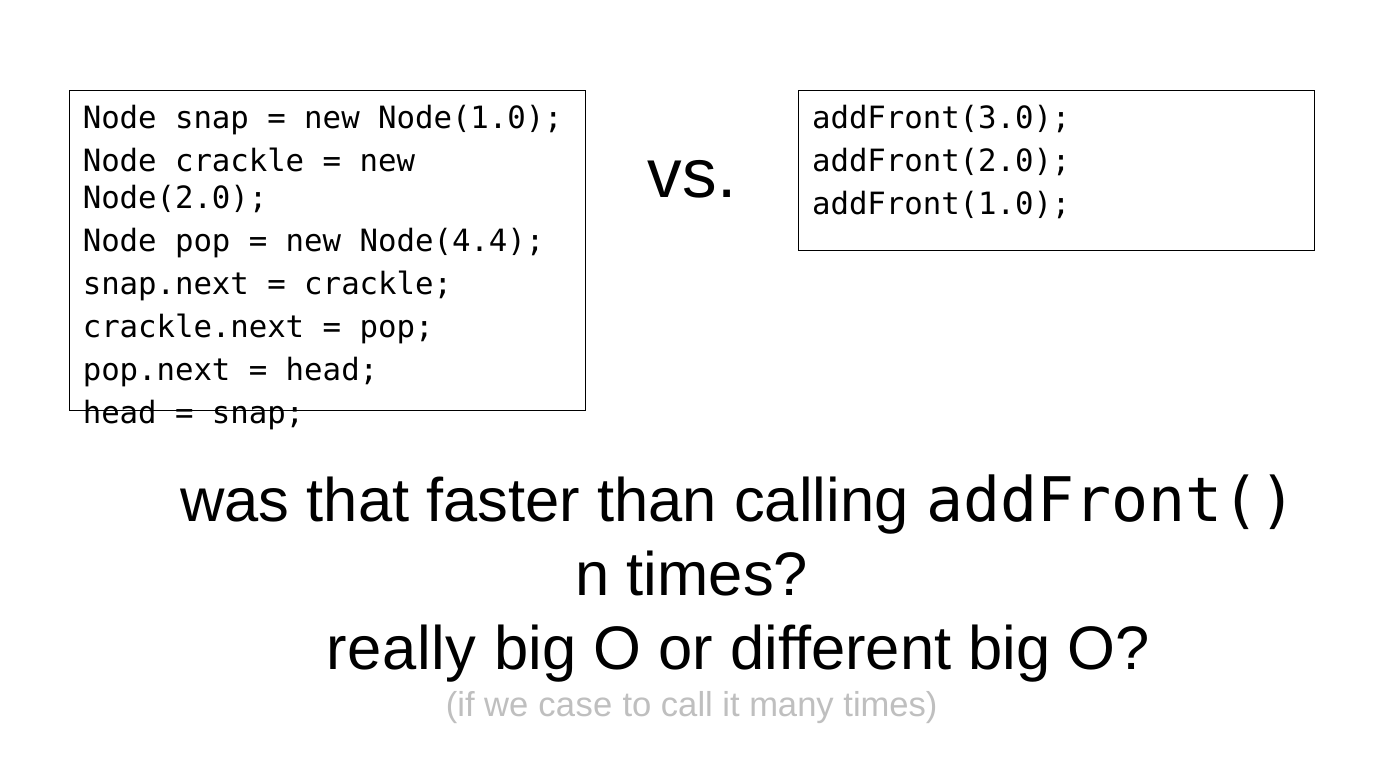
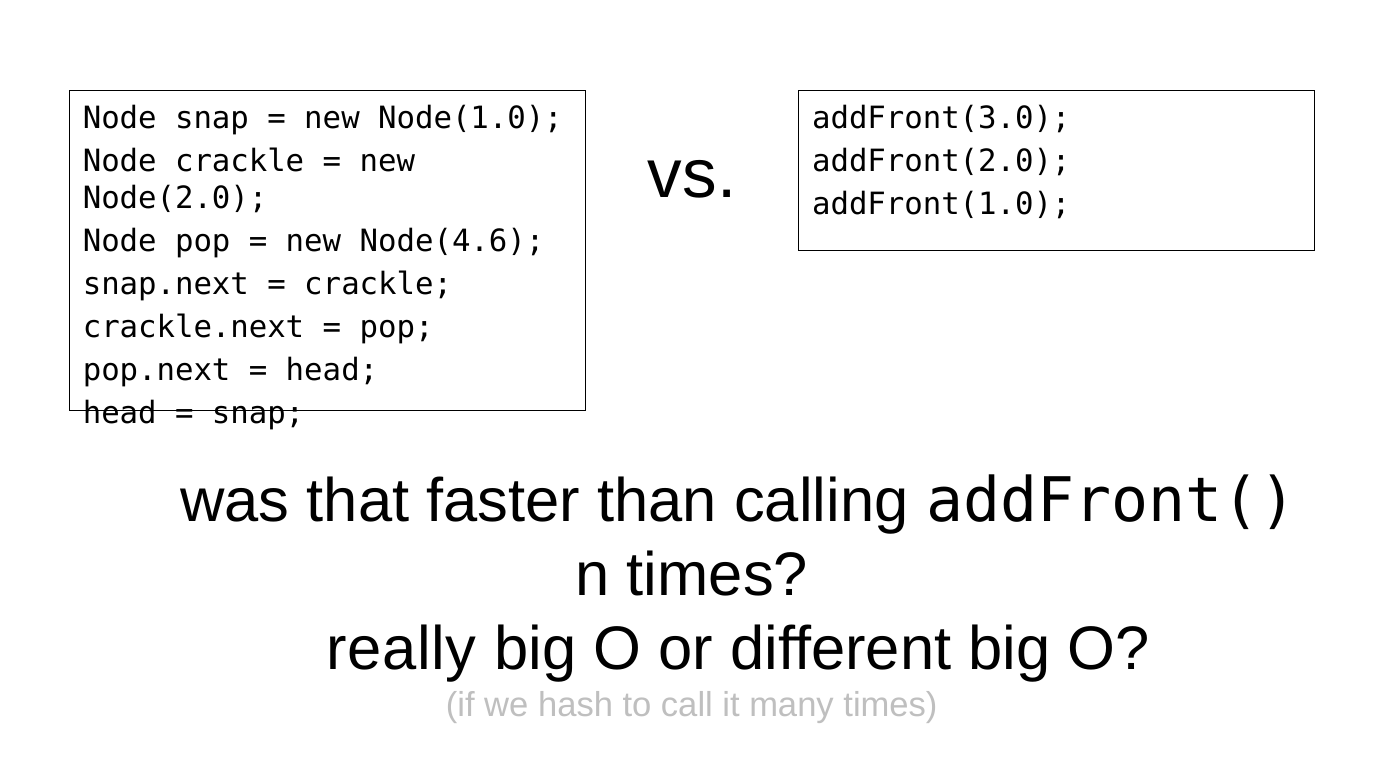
Node(4.4: Node(4.4 -> Node(4.6 (452, 241)
case: case -> hash (576, 705)
